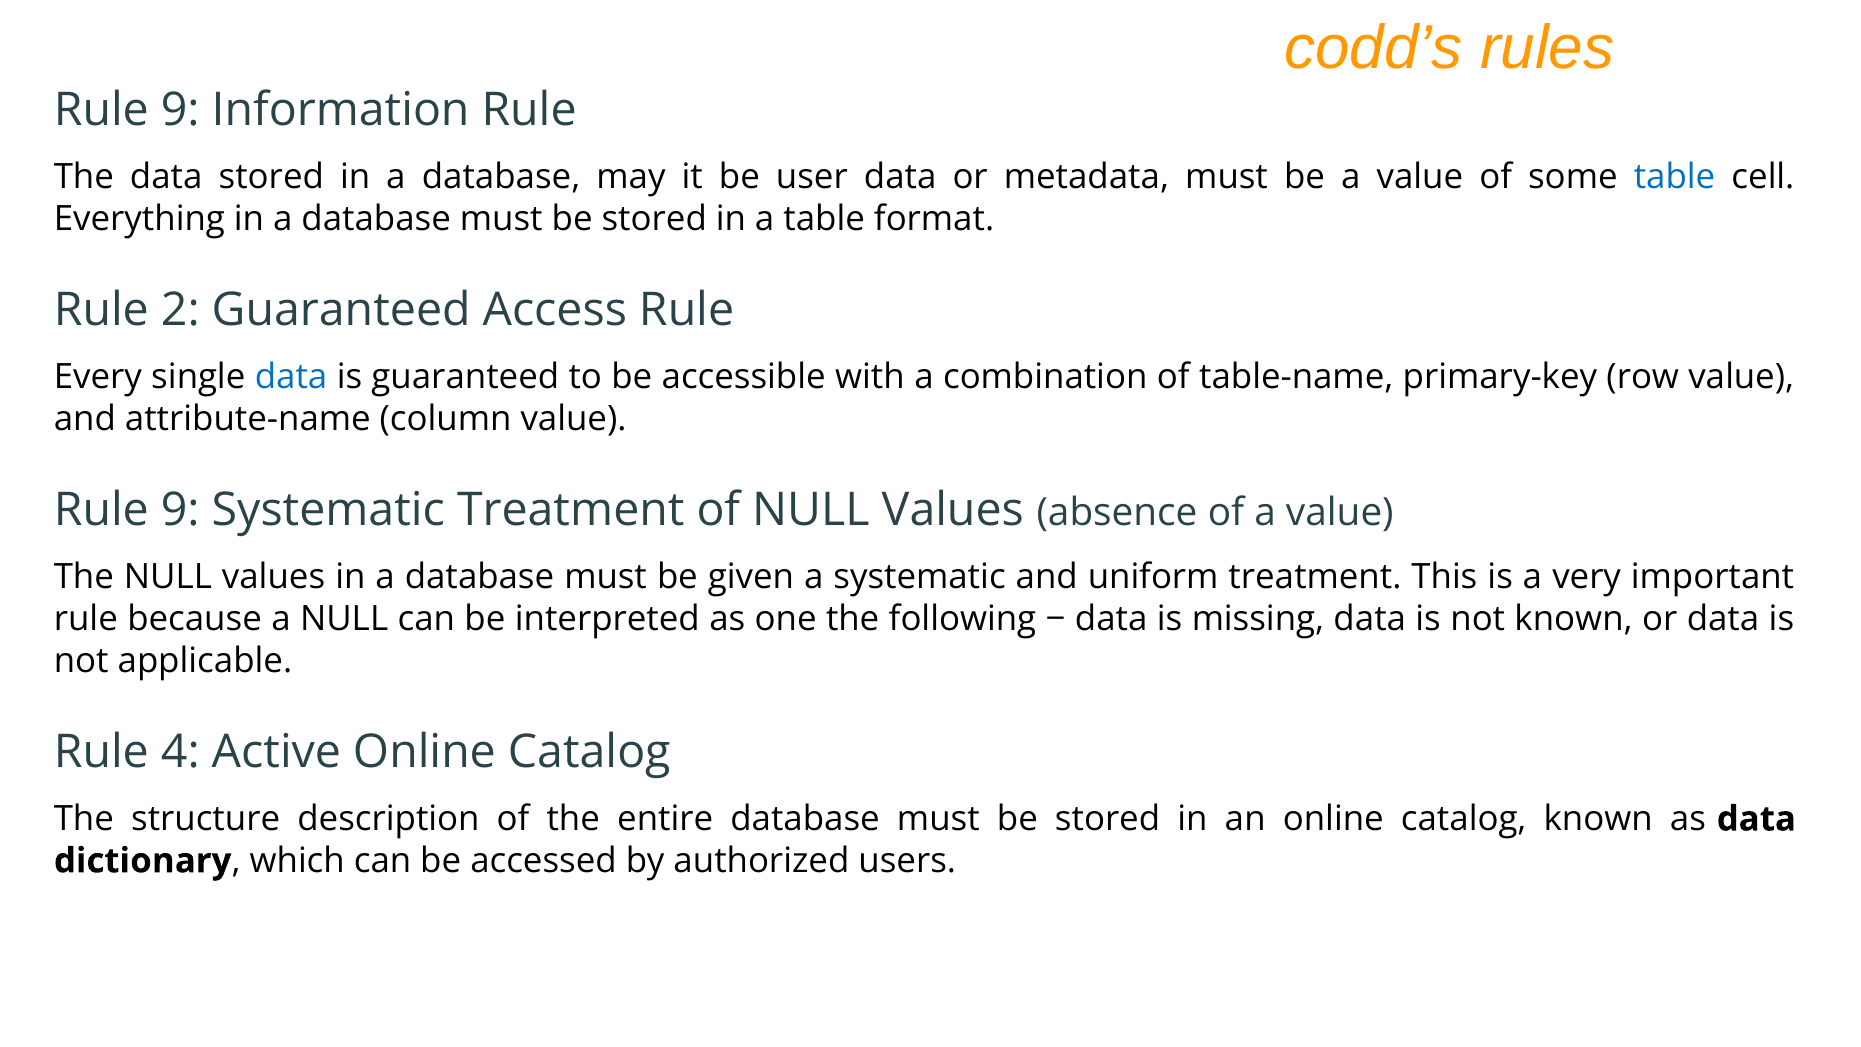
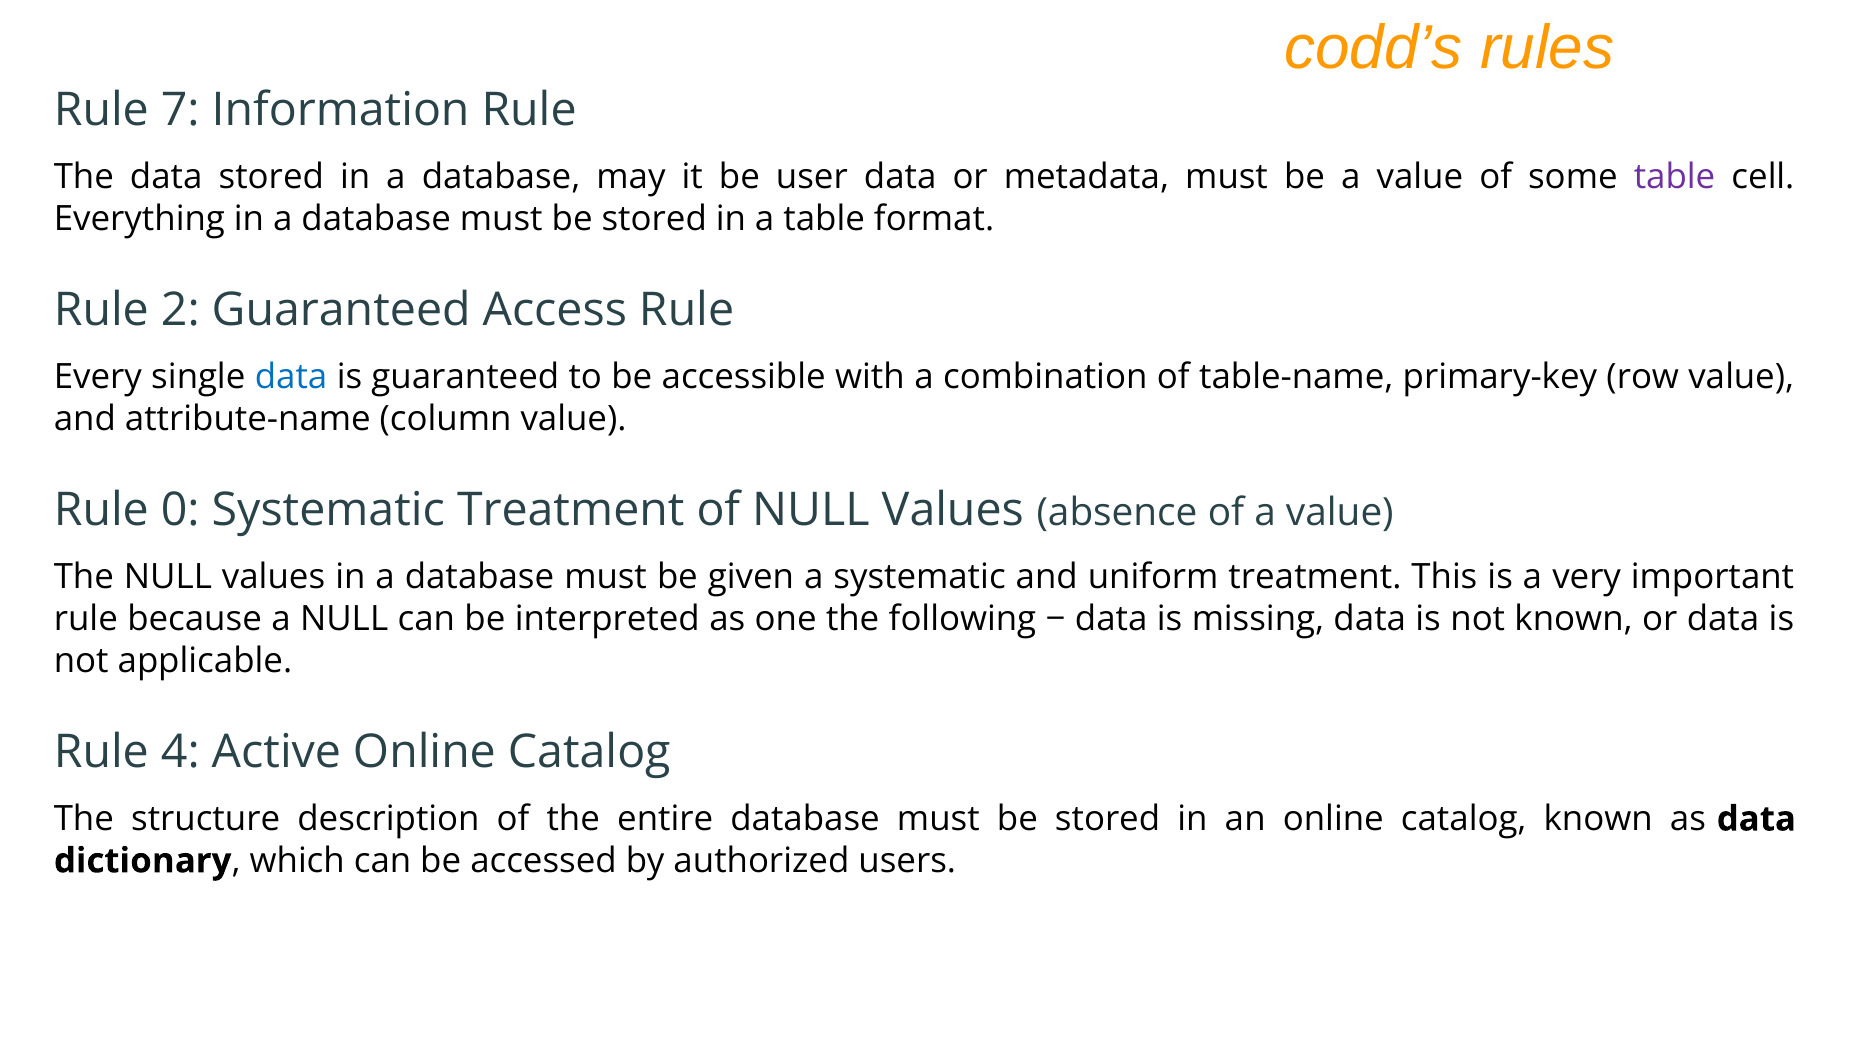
9: 9 -> 7 (180, 110)
table colour: blue -> purple (1674, 177)
9: 9 -> 0 (180, 510)
